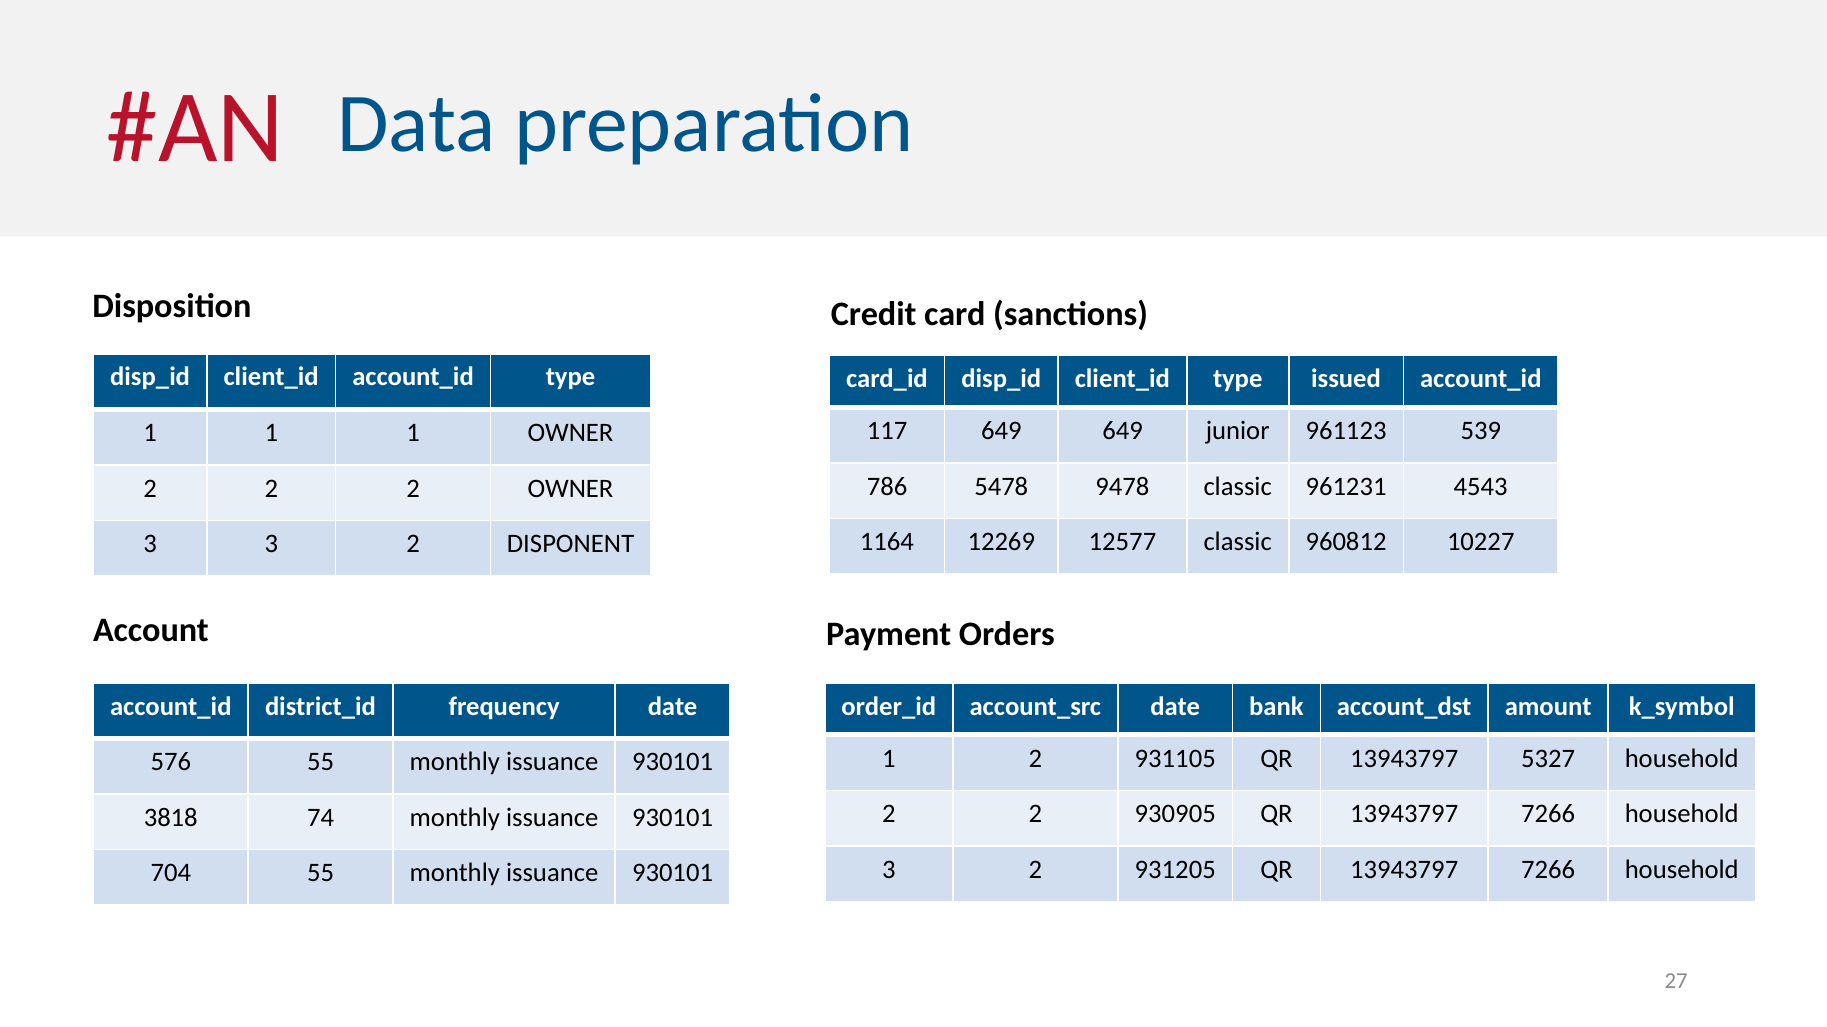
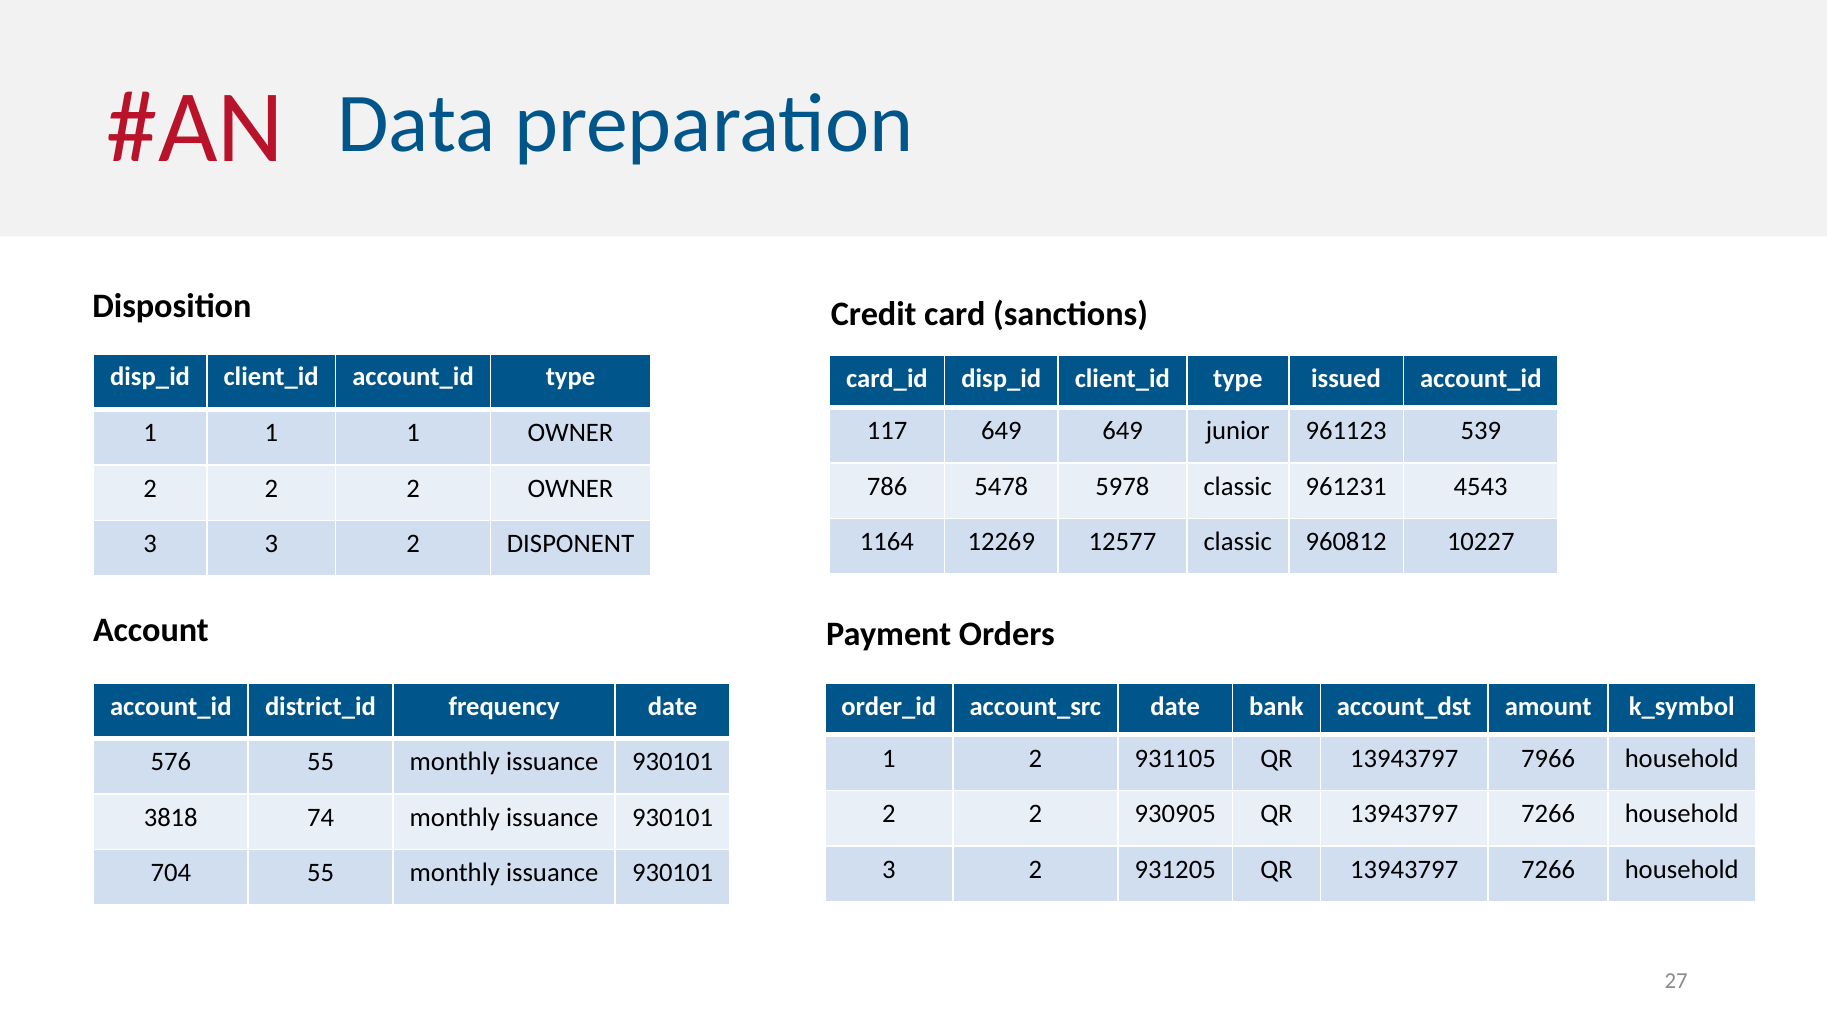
9478: 9478 -> 5978 (1122, 487)
5327: 5327 -> 7966 (1548, 759)
